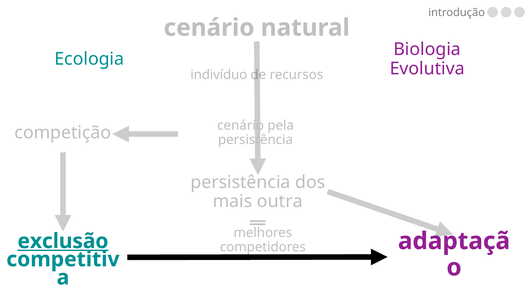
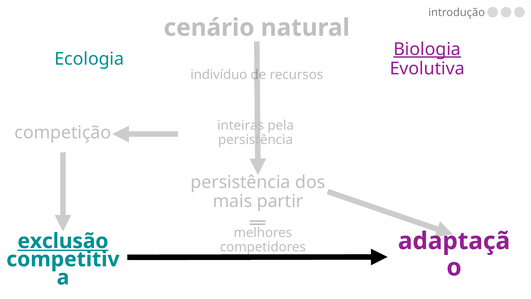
Biologia underline: none -> present (427, 49)
cenário: cenário -> inteiras (241, 125)
outra: outra -> partir (280, 201)
